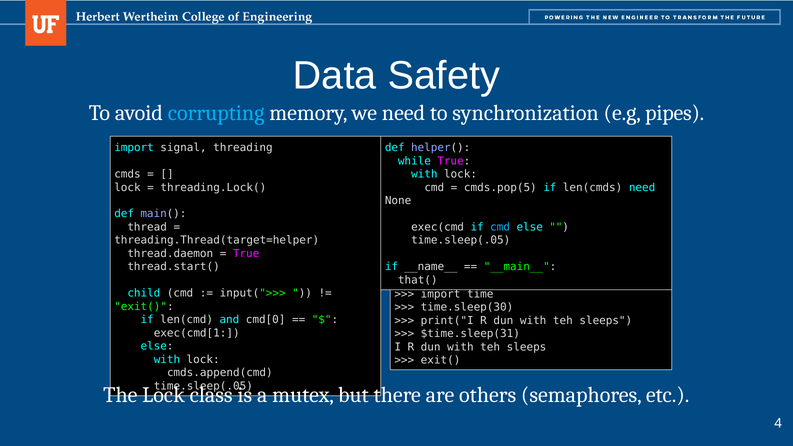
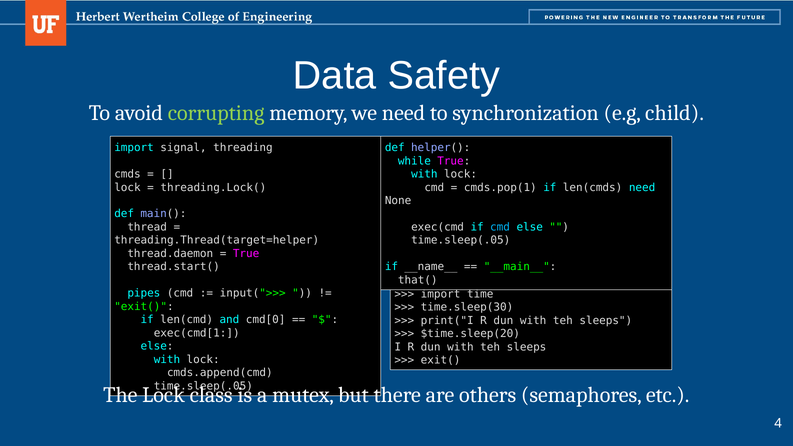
corrupting colour: light blue -> light green (216, 113)
pipes: pipes -> child (675, 113)
cmds.pop(5: cmds.pop(5 -> cmds.pop(1 (500, 187)
child: child -> pipes (144, 293)
$time.sleep(31: $time.sleep(31 -> $time.sleep(20 (470, 334)
